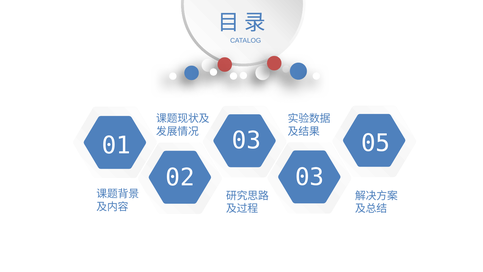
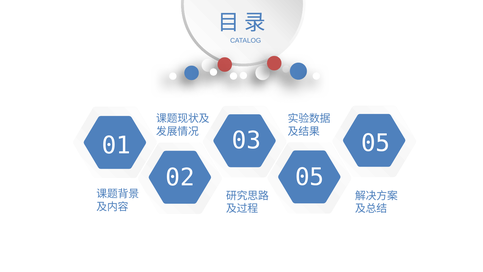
02 03: 03 -> 05 (310, 177)
